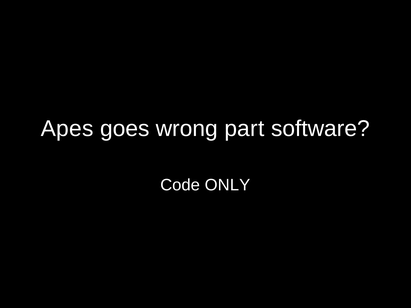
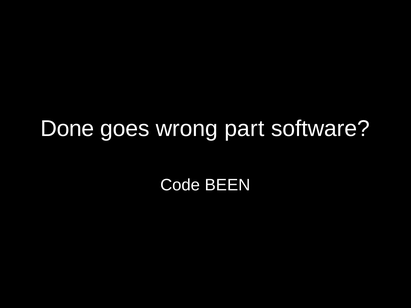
Apes: Apes -> Done (67, 129)
ONLY: ONLY -> BEEN (227, 185)
